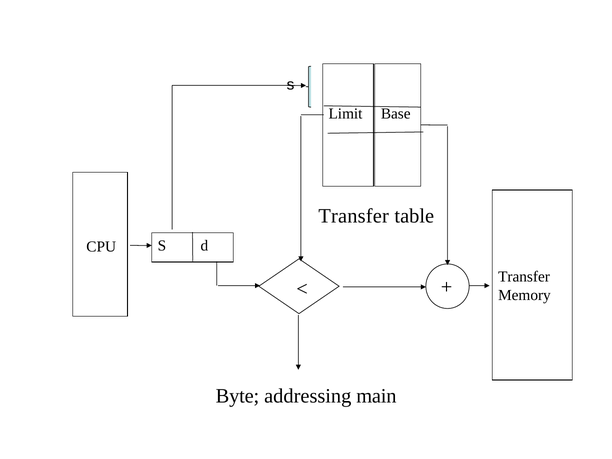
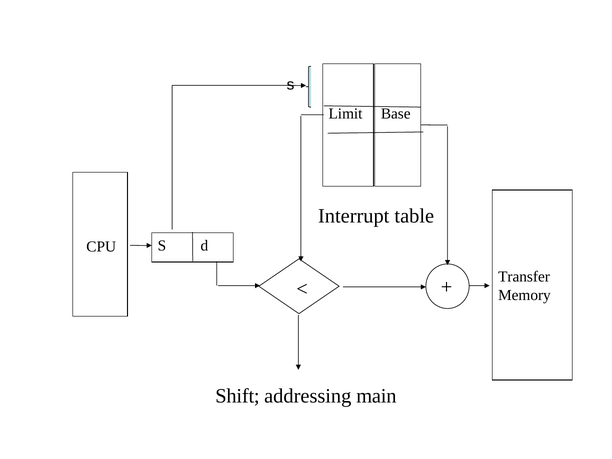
Transfer: Transfer -> Interrupt (354, 216)
Byte: Byte -> Shift (237, 396)
